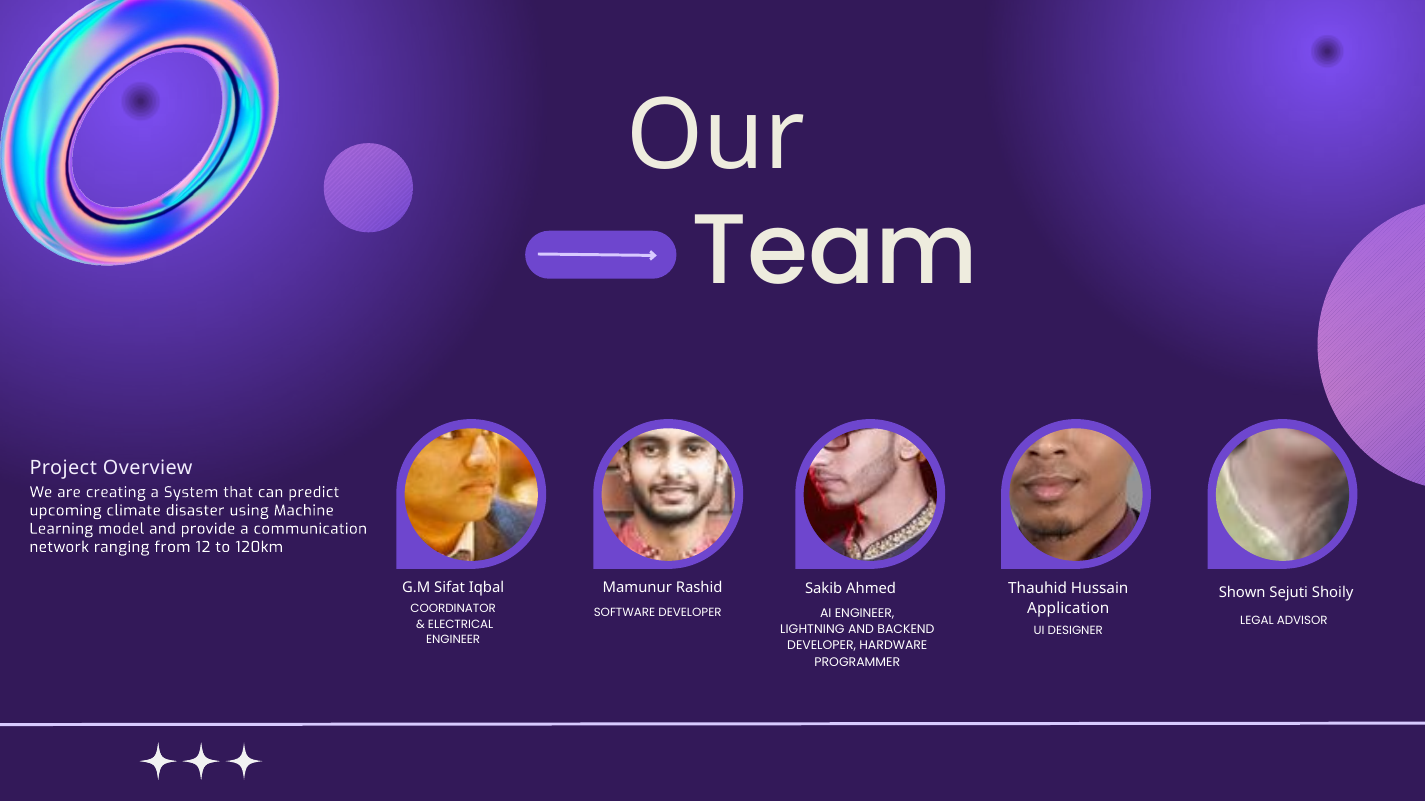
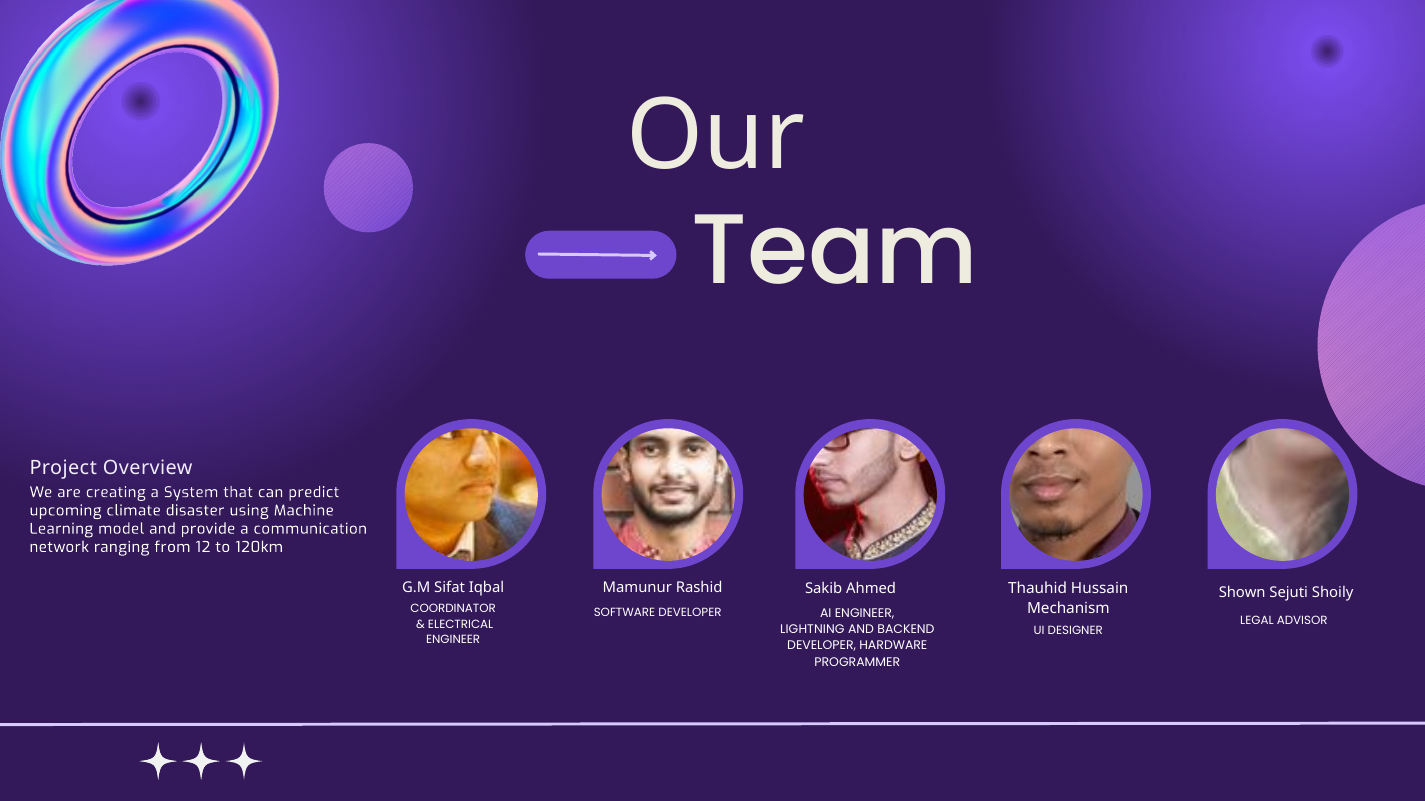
Application: Application -> Mechanism (1068, 608)
